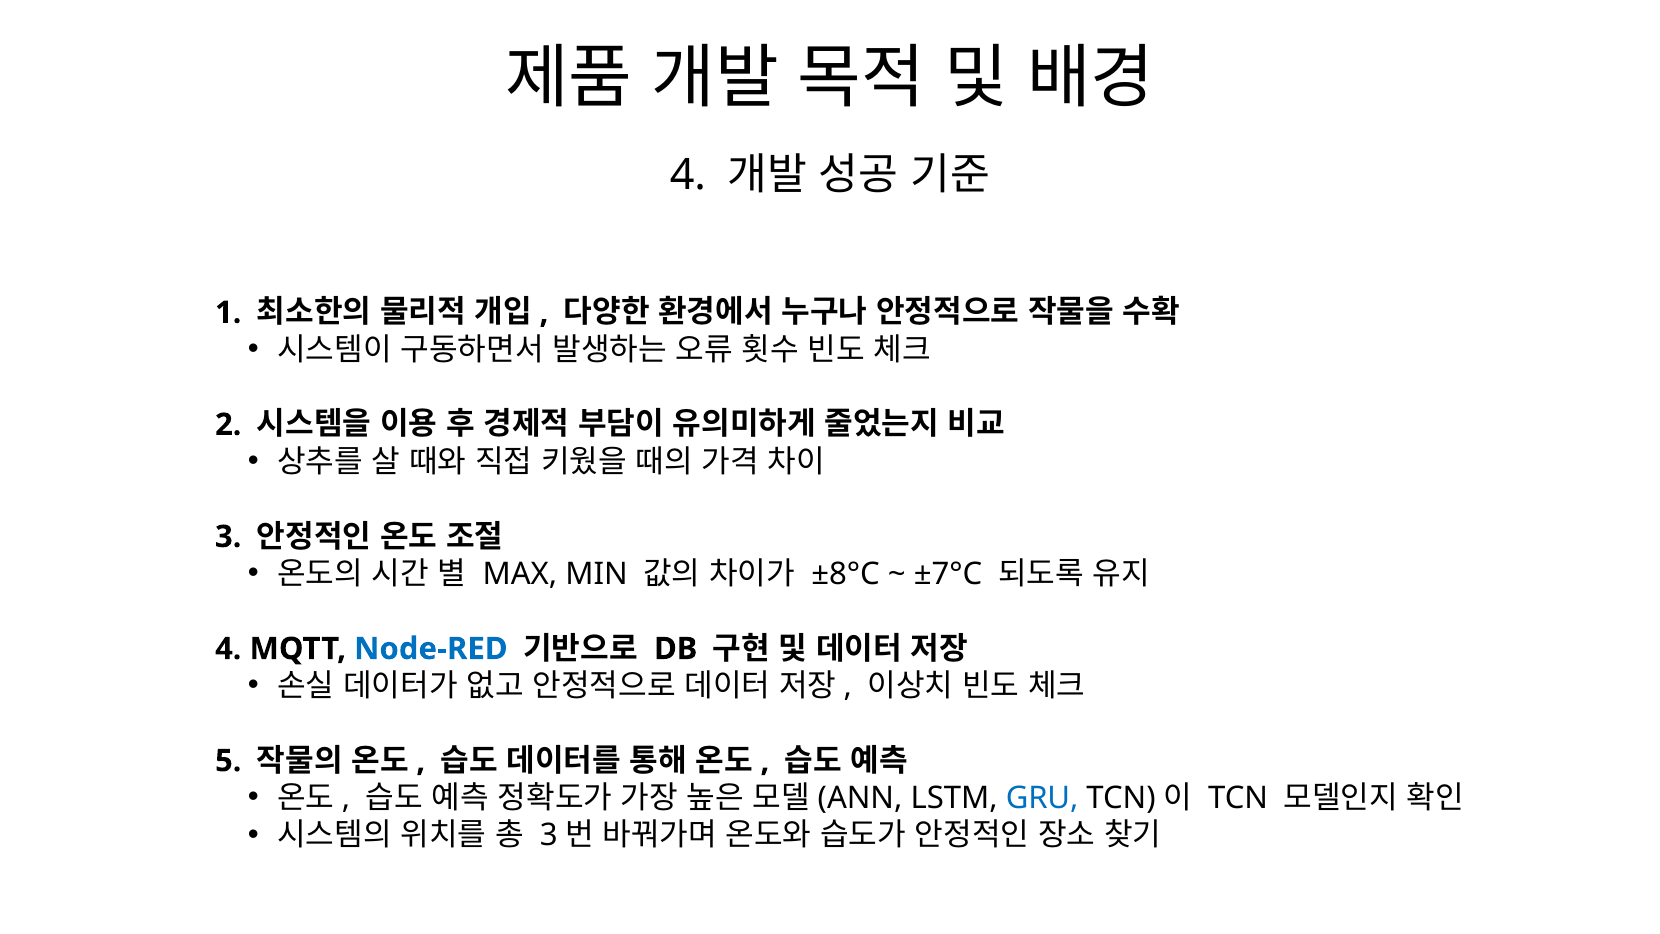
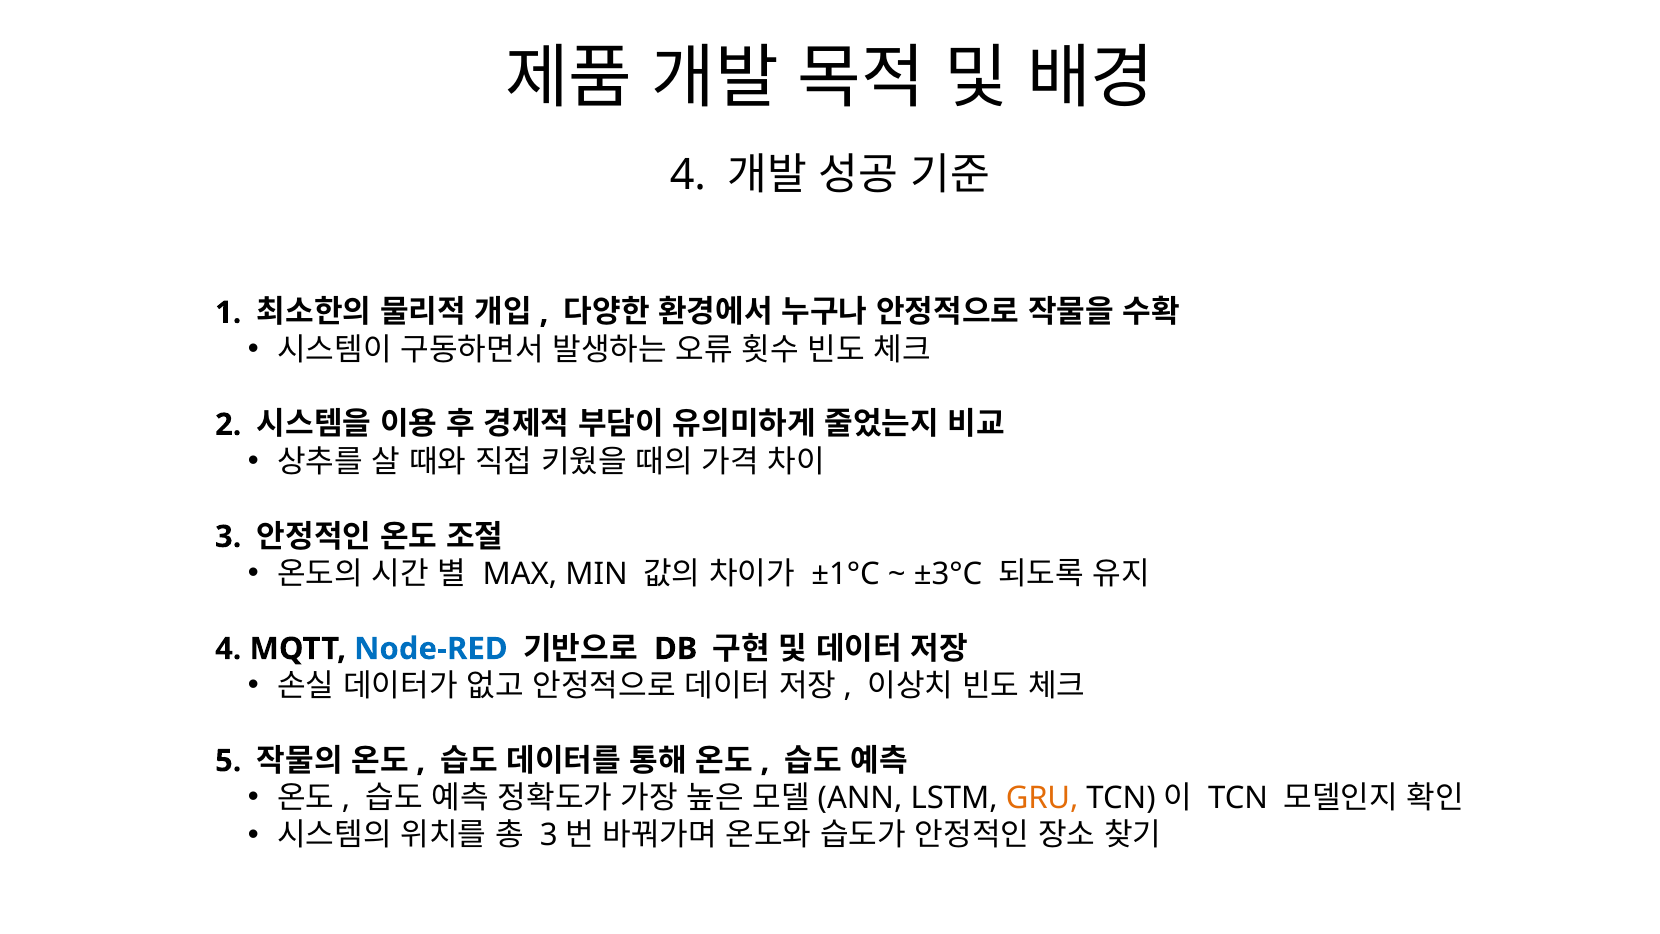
±8°C: ±8°C -> ±1°C (846, 574)
±7°C: ±7°C -> ±3°C (948, 574)
GRU colour: blue -> orange (1042, 798)
